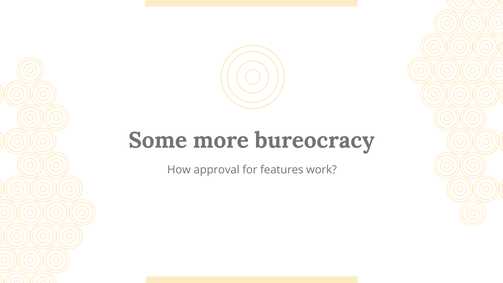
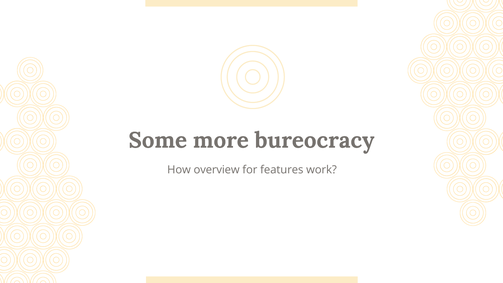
approval: approval -> overview (217, 170)
